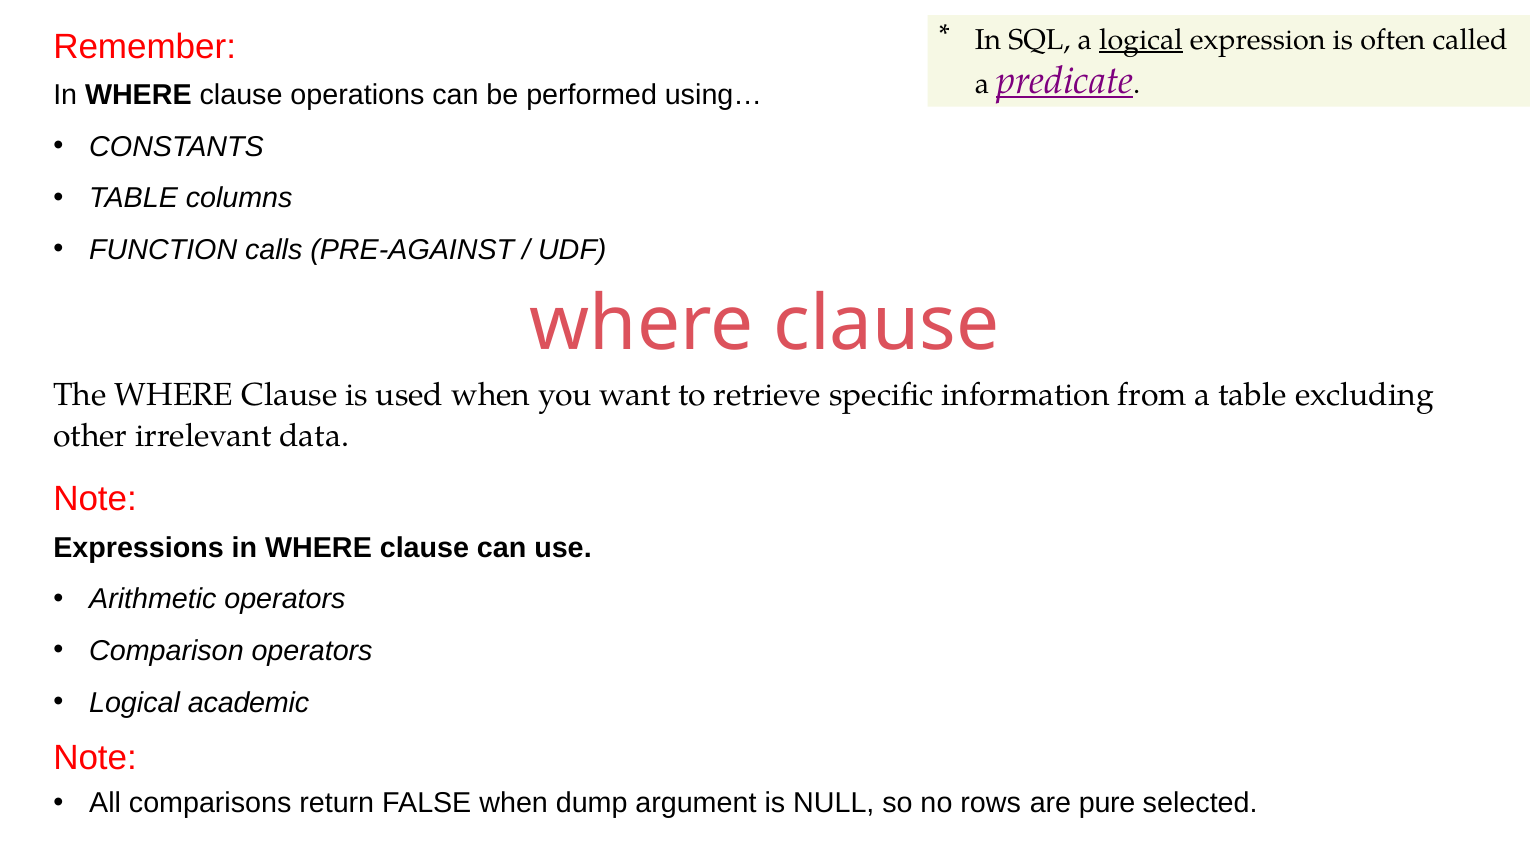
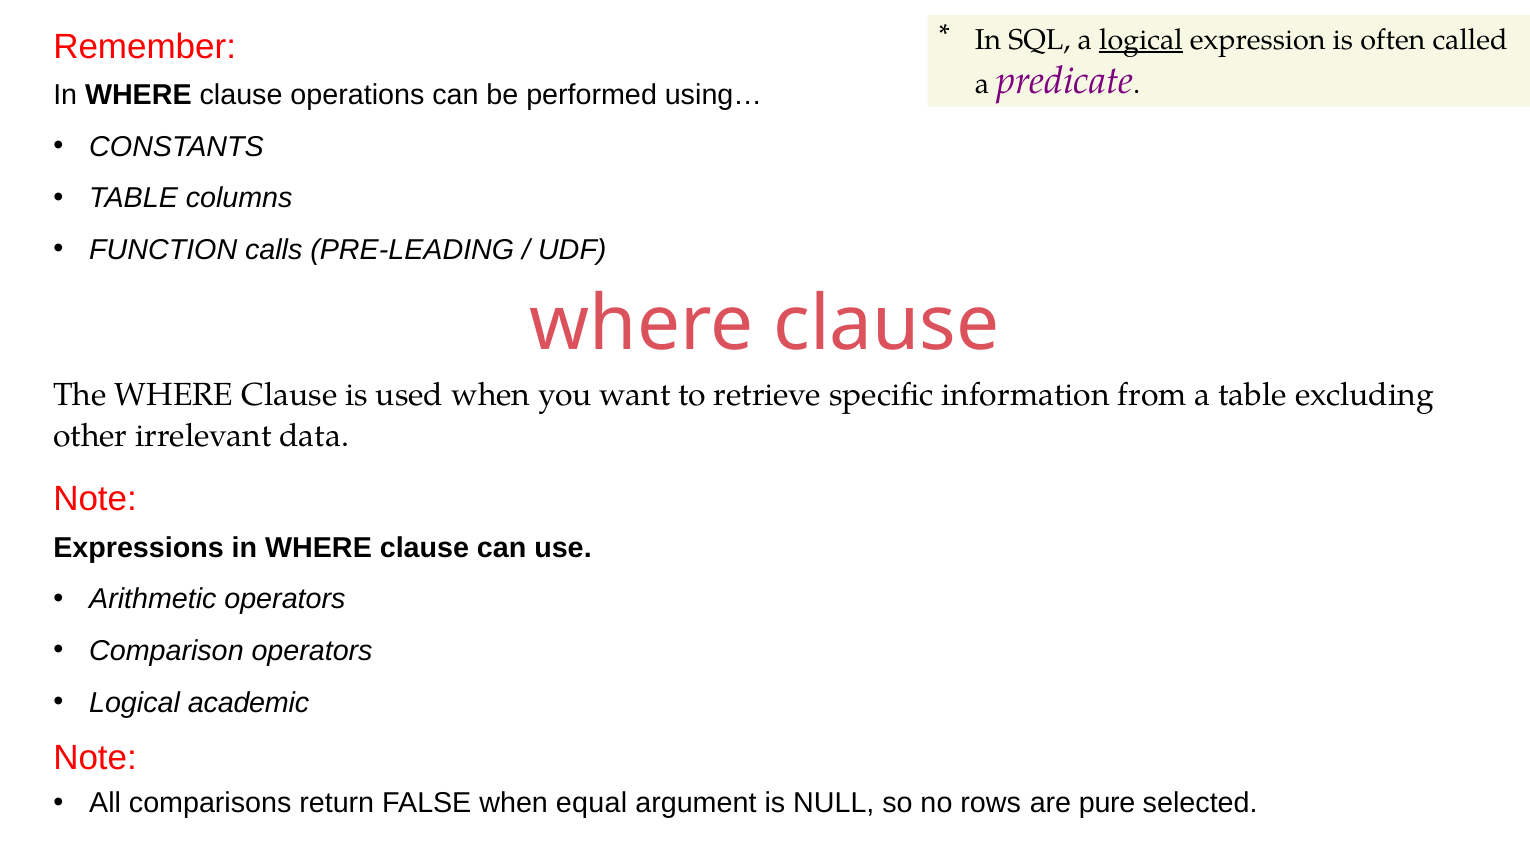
predicate underline: present -> none (1065, 81)
PRE-AGAINST: PRE-AGAINST -> PRE-LEADING (412, 250)
dump: dump -> equal (592, 803)
